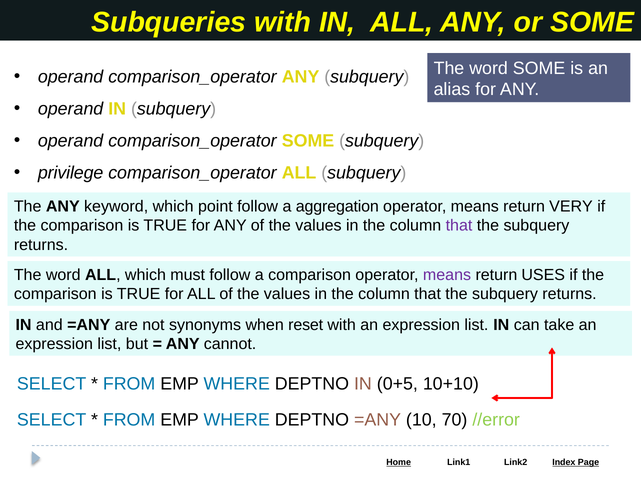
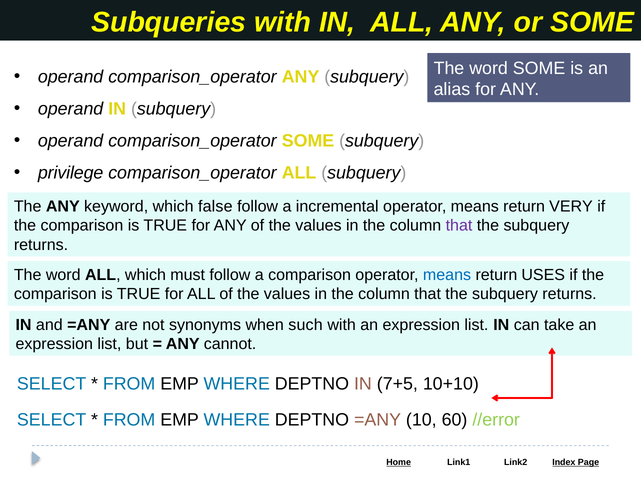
point: point -> false (215, 206)
aggregation: aggregation -> incremental (337, 206)
means colour: purple -> blue (447, 275)
reset: reset -> such (306, 325)
0+5: 0+5 -> 7+5 (397, 384)
70: 70 -> 60 (455, 420)
